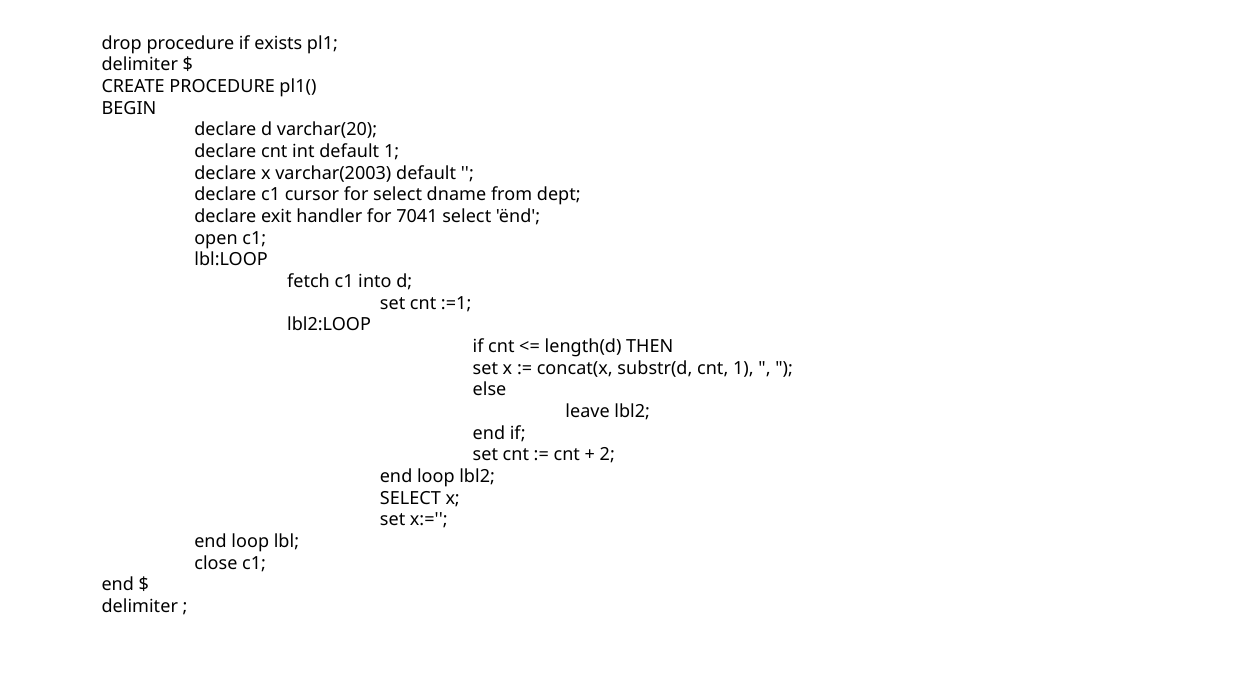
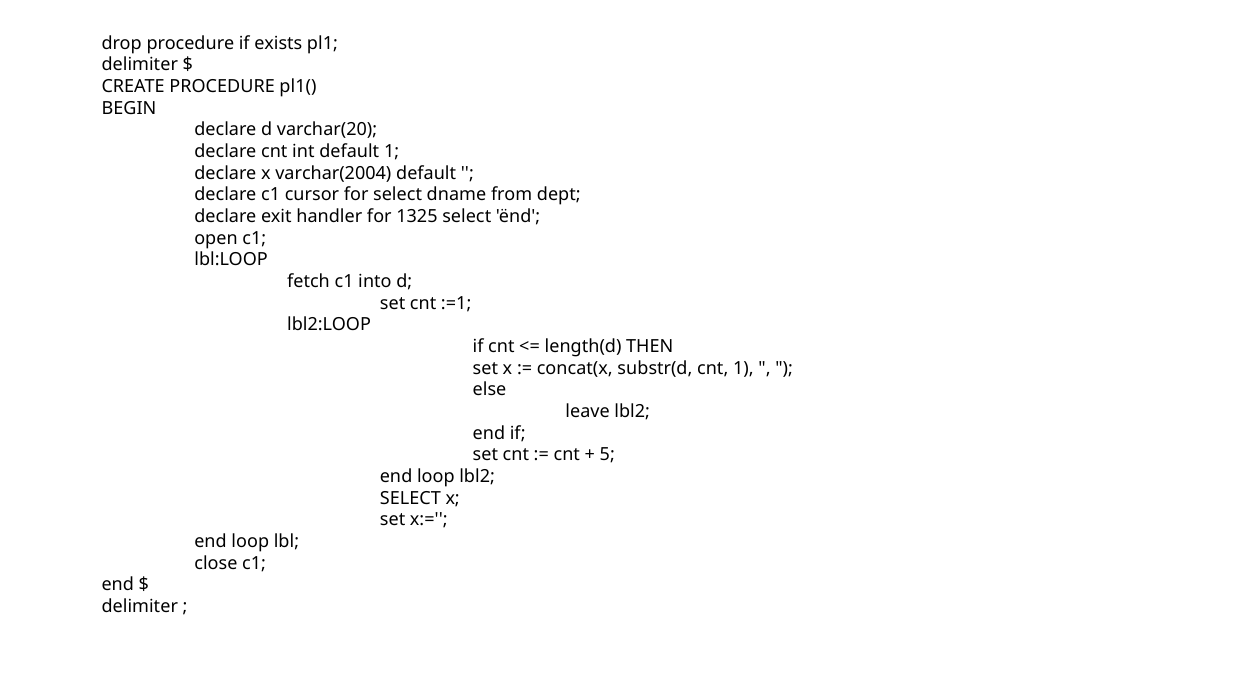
varchar(2003: varchar(2003 -> varchar(2004 (333, 173)
7041: 7041 -> 1325 (417, 216)
2: 2 -> 5 (607, 455)
